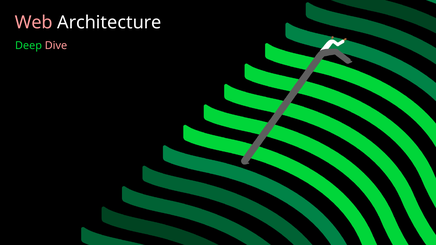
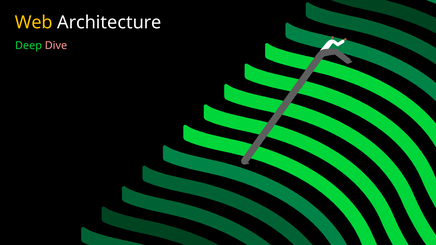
Web colour: pink -> yellow (34, 22)
